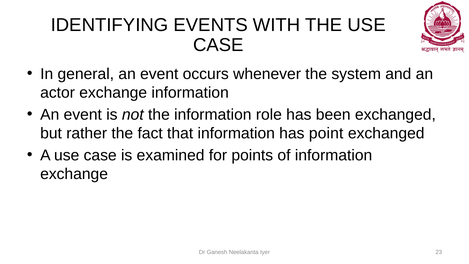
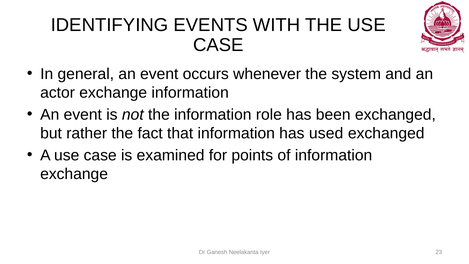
point: point -> used (326, 133)
